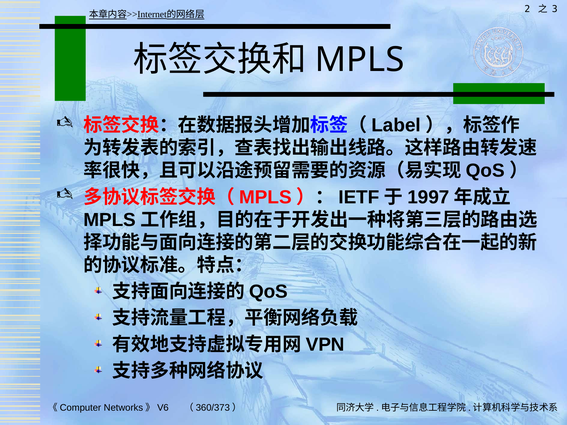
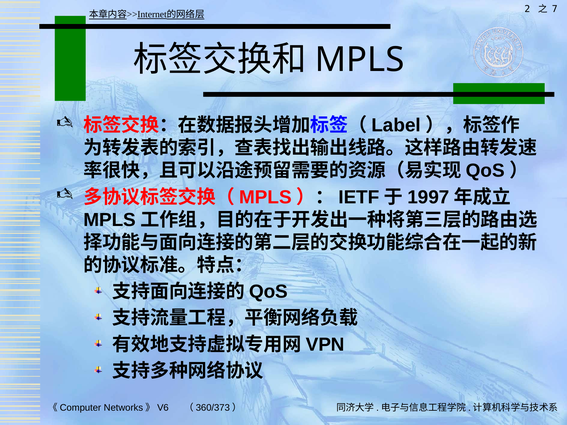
3: 3 -> 7 (555, 9)
